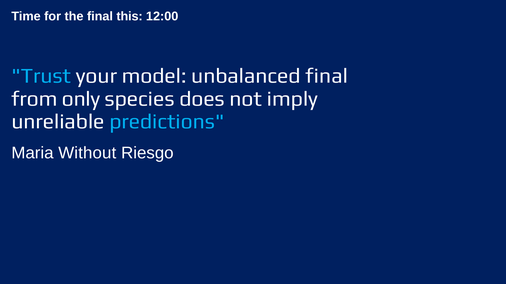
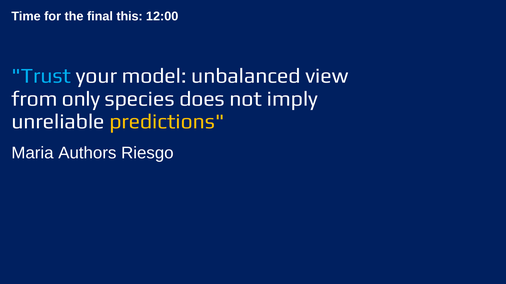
unbalanced final: final -> view (327, 76)
predictions colour: light blue -> yellow (167, 122)
Without: Without -> Authors (87, 153)
